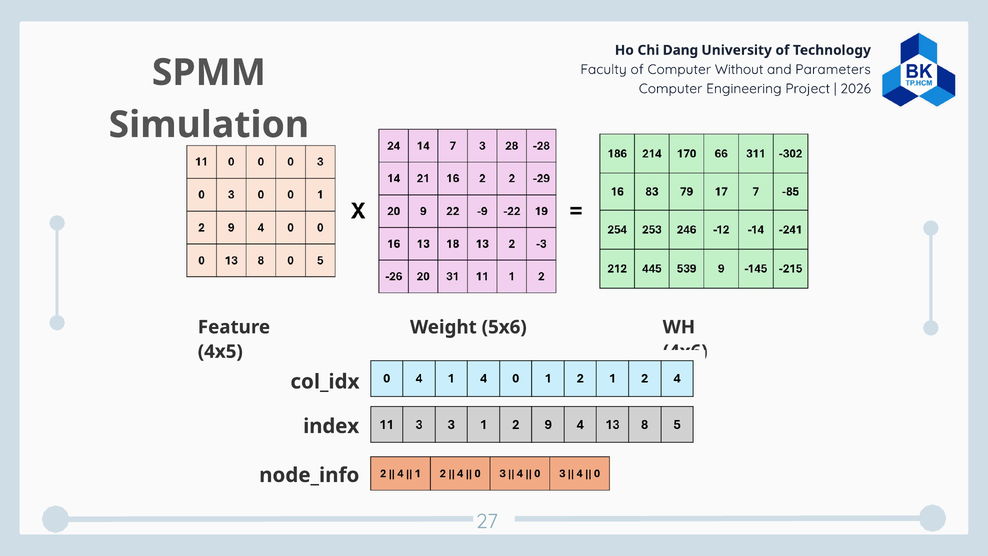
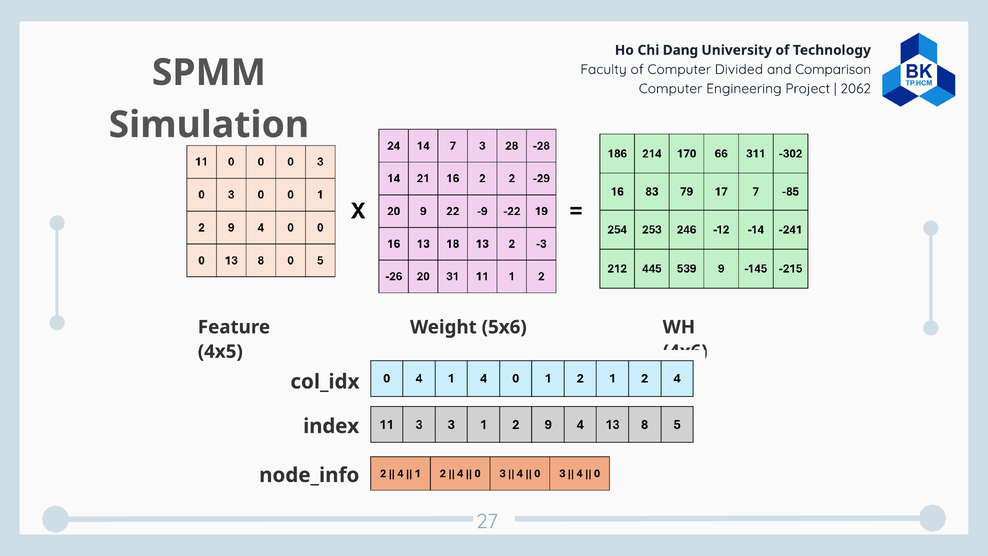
Without: Without -> Divided (739, 69)
Parameters: Parameters -> Comparison (833, 69)
2026: 2026 -> 2062 (856, 89)
